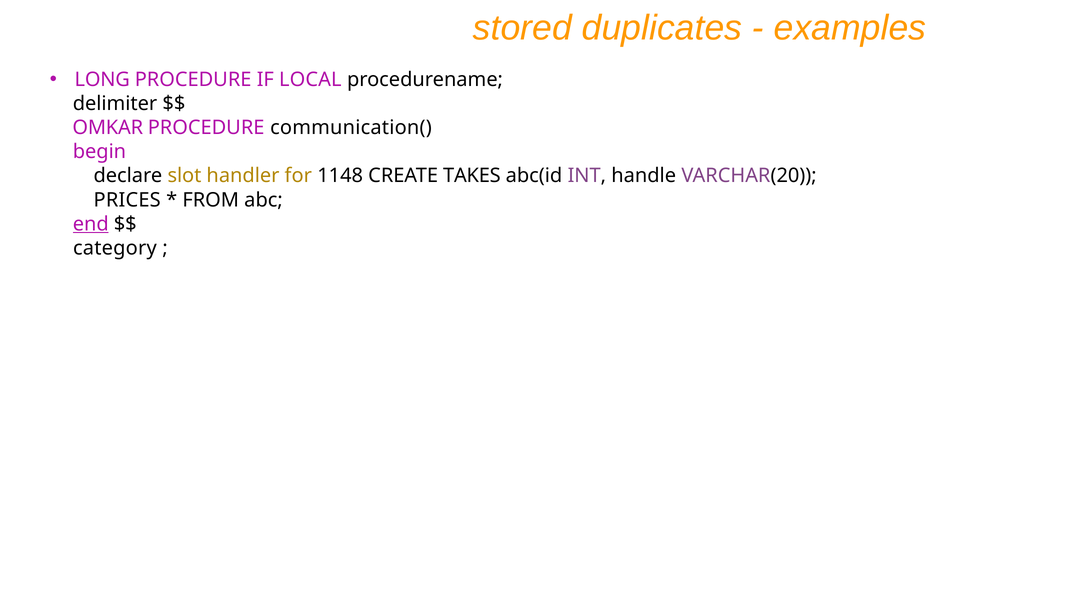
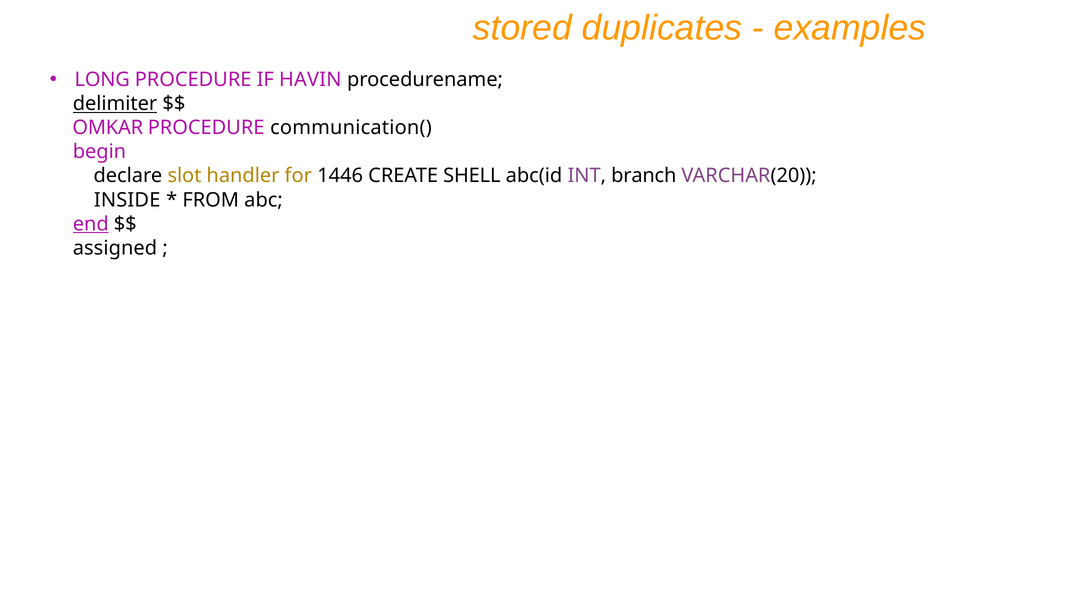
LOCAL: LOCAL -> HAVIN (310, 80)
delimiter underline: none -> present (115, 104)
1148: 1148 -> 1446 (340, 176)
TAKES: TAKES -> SHELL (472, 176)
handle: handle -> branch (644, 176)
PRICES: PRICES -> INSIDE (127, 200)
category: category -> assigned (115, 248)
